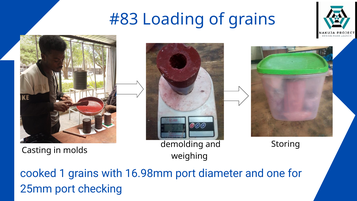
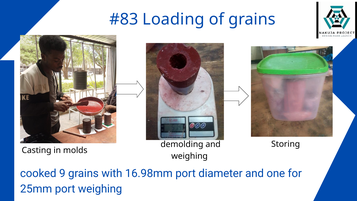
1: 1 -> 9 (62, 173)
port checking: checking -> weighing (100, 189)
